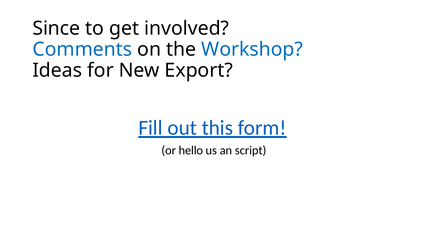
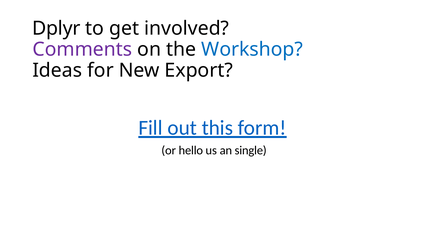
Since: Since -> Dplyr (56, 28)
Comments colour: blue -> purple (82, 50)
script: script -> single (251, 151)
